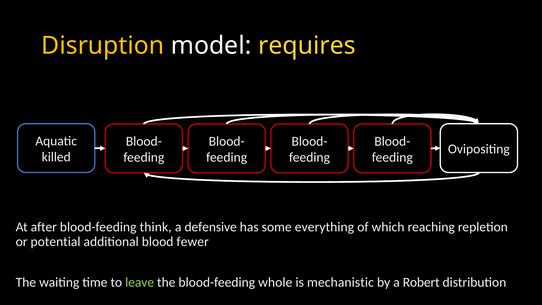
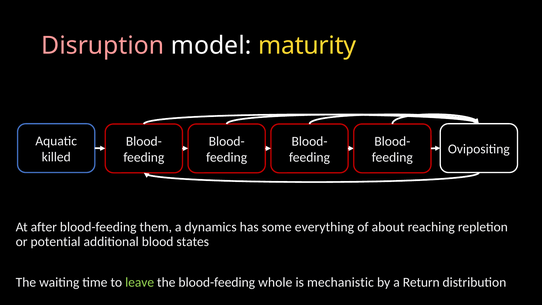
Disruption colour: yellow -> pink (103, 46)
requires: requires -> maturity (307, 46)
think: think -> them (156, 227)
defensive: defensive -> dynamics (211, 227)
which: which -> about (388, 227)
fewer: fewer -> states (193, 242)
Robert: Robert -> Return (421, 282)
